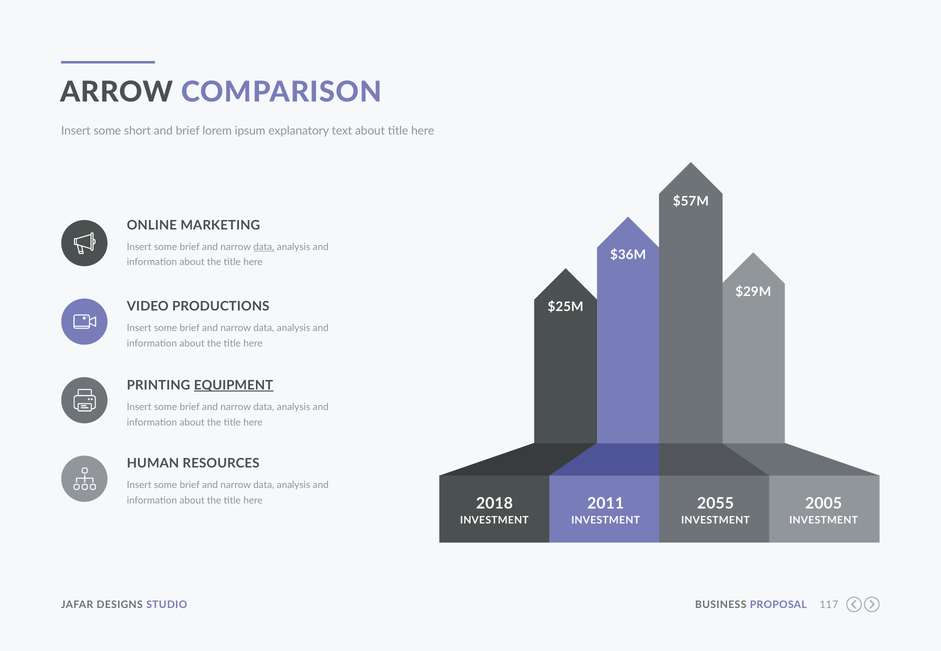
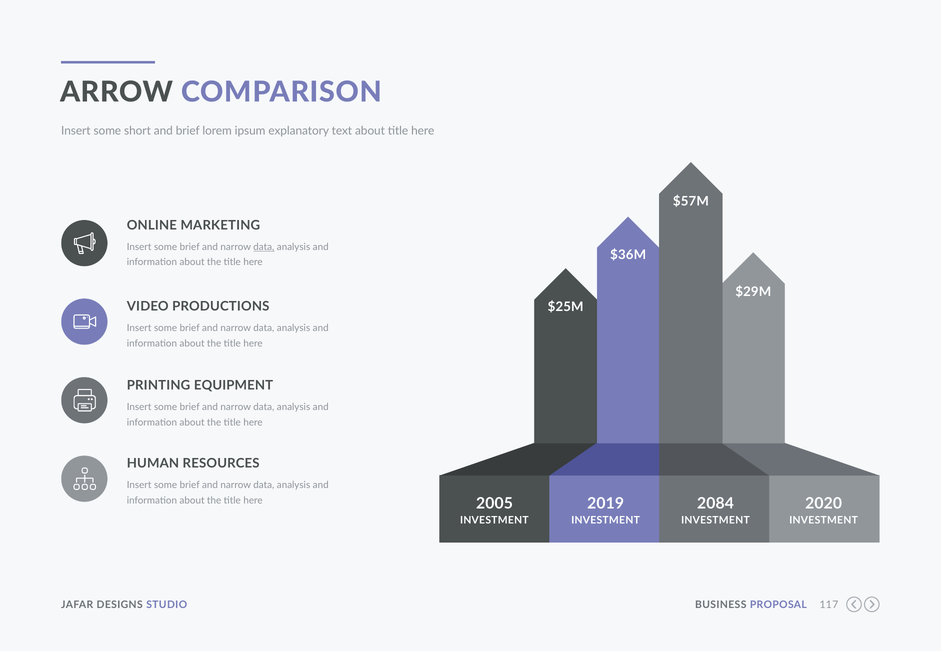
EQUIPMENT underline: present -> none (233, 386)
2018: 2018 -> 2005 (494, 504)
2011: 2011 -> 2019 (606, 504)
2055: 2055 -> 2084 (715, 504)
2005: 2005 -> 2020 (824, 504)
